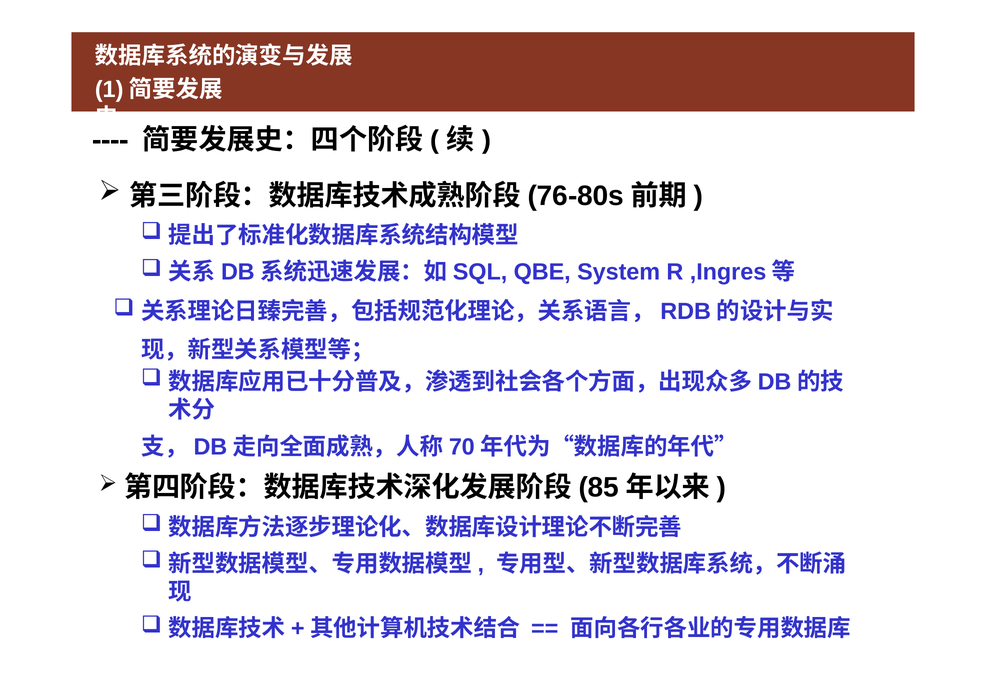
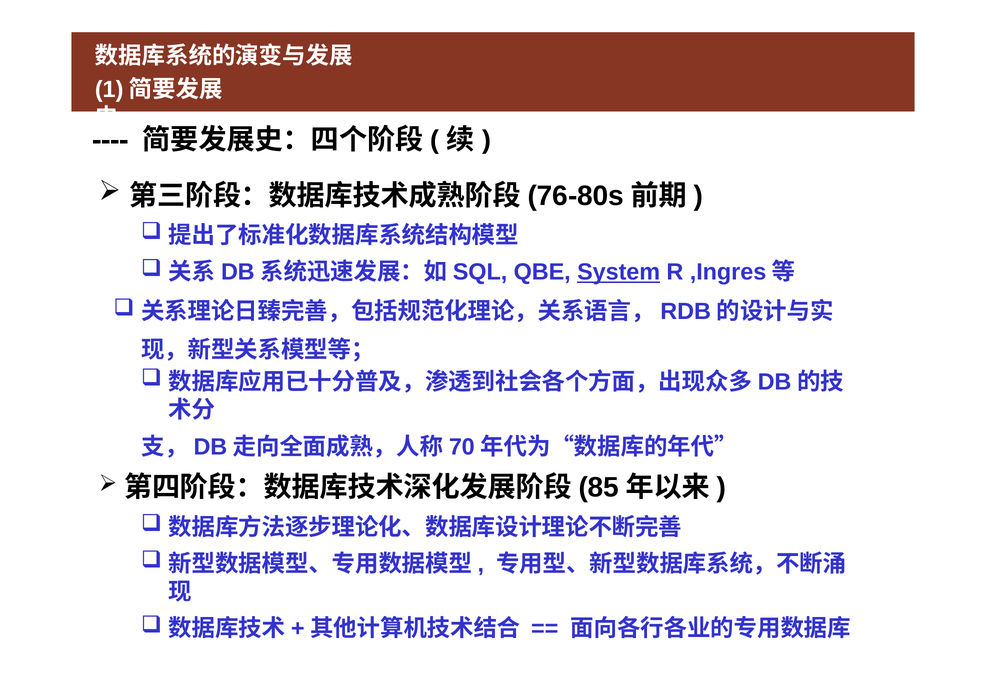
System underline: none -> present (619, 272)
